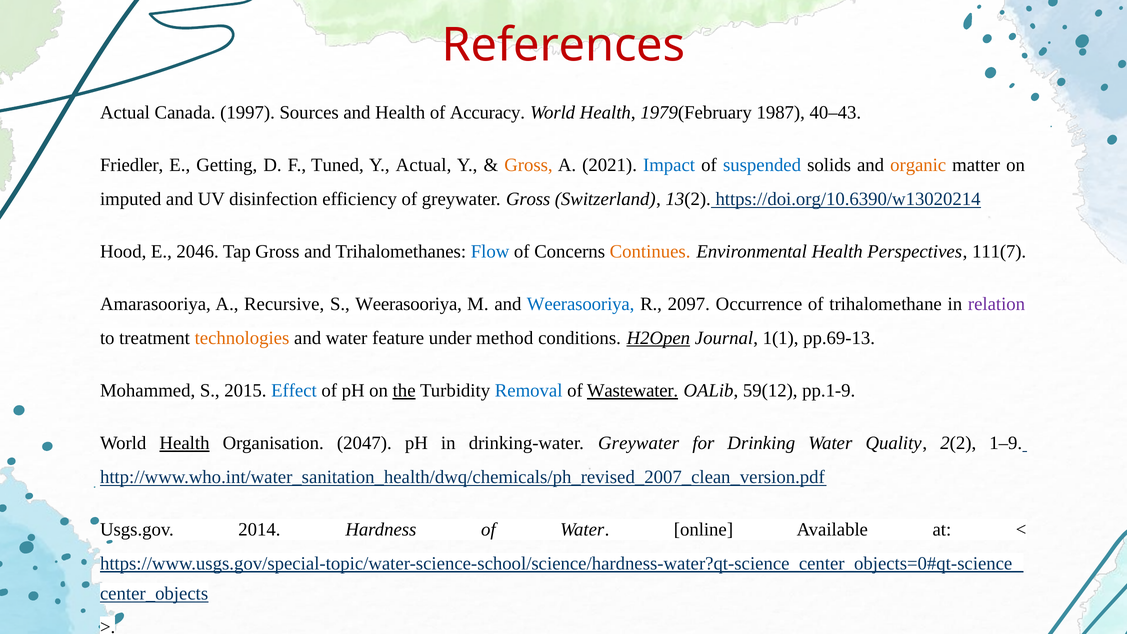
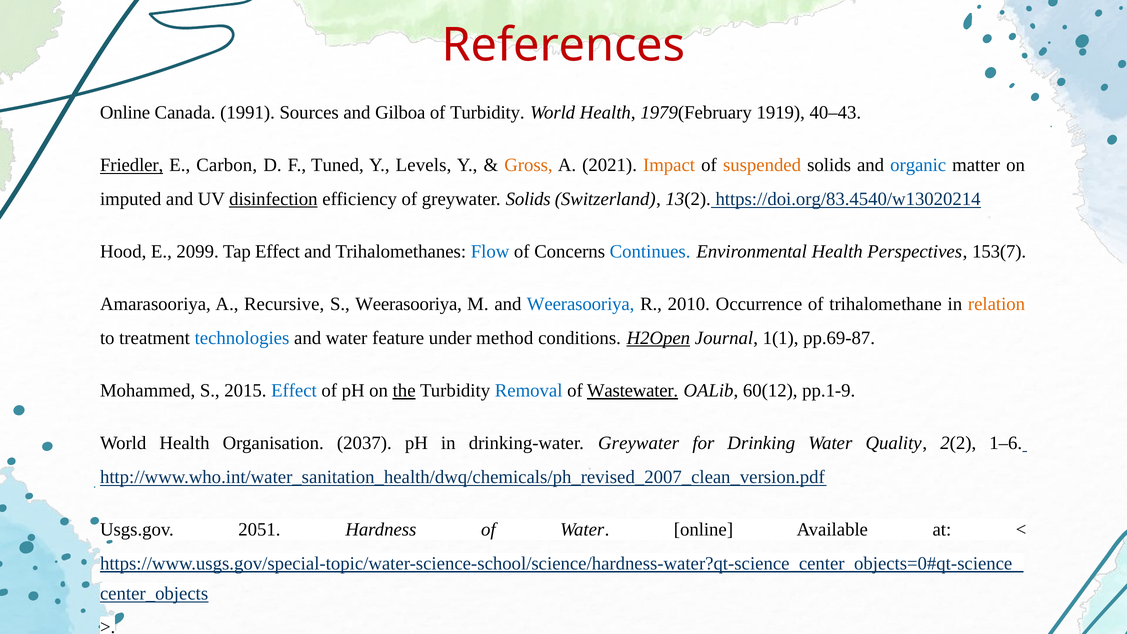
Actual: Actual -> Online (125, 113)
1997: 1997 -> 1991 (248, 113)
and Health: Health -> Gilboa (400, 113)
of Accuracy: Accuracy -> Turbidity (487, 113)
1987: 1987 -> 1919 (781, 113)
Friedler underline: none -> present (132, 165)
Getting: Getting -> Carbon (227, 165)
Y Actual: Actual -> Levels (424, 165)
Impact colour: blue -> orange (669, 165)
suspended colour: blue -> orange (762, 165)
organic colour: orange -> blue (918, 165)
disinfection underline: none -> present (273, 199)
greywater Gross: Gross -> Solids (528, 199)
https://doi.org/10.6390/w13020214: https://doi.org/10.6390/w13020214 -> https://doi.org/83.4540/w13020214 (848, 199)
2046: 2046 -> 2099 (198, 252)
Tap Gross: Gross -> Effect (278, 252)
Continues colour: orange -> blue (650, 252)
111(7: 111(7 -> 153(7 (999, 252)
2097: 2097 -> 2010 (689, 304)
relation colour: purple -> orange (997, 304)
technologies colour: orange -> blue (242, 338)
pp.69-13: pp.69-13 -> pp.69-87 (839, 338)
59(12: 59(12 -> 60(12 (770, 391)
Health underline: present -> none (185, 443)
2047: 2047 -> 2037 (364, 443)
1–9: 1–9 -> 1–6 (1006, 443)
2014: 2014 -> 2051 (259, 530)
